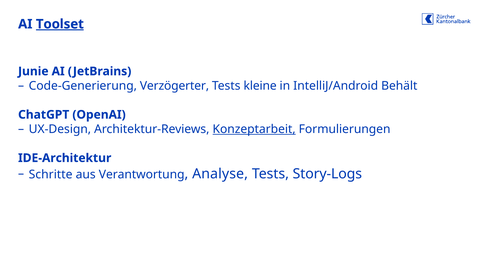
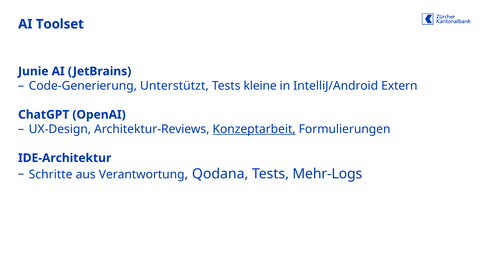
Toolset underline: present -> none (60, 24)
Verzögerter: Verzögerter -> Unterstützt (174, 86)
Behält: Behält -> Extern (399, 86)
Analyse: Analyse -> Qodana (220, 174)
Story-Logs: Story-Logs -> Mehr-Logs (327, 174)
